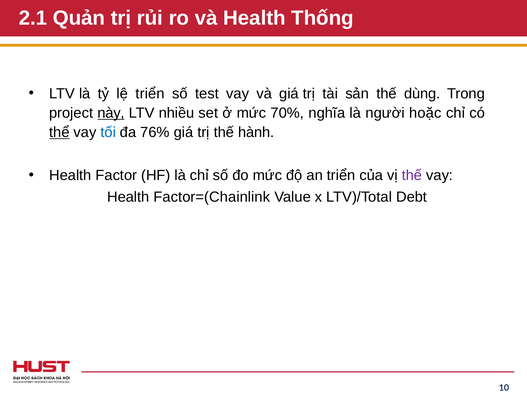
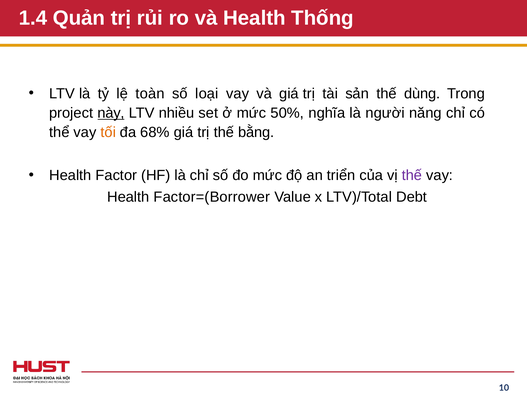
2.1: 2.1 -> 1.4 (33, 18)
lệ triển: triển -> toàn (150, 93)
test: test -> loại (207, 93)
70%: 70% -> 50% (287, 113)
hoặc: hoặc -> năng (425, 113)
thể underline: present -> none (59, 132)
tối colour: blue -> orange (108, 132)
76%: 76% -> 68% (155, 132)
hành: hành -> bằng (256, 132)
Factor=(Chainlink: Factor=(Chainlink -> Factor=(Borrower (212, 197)
